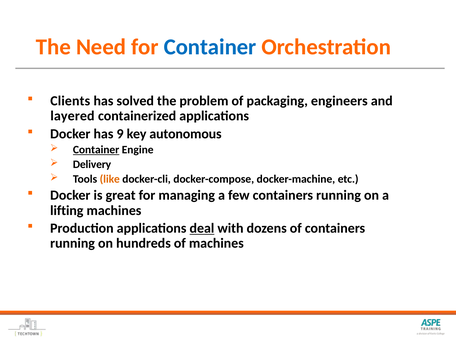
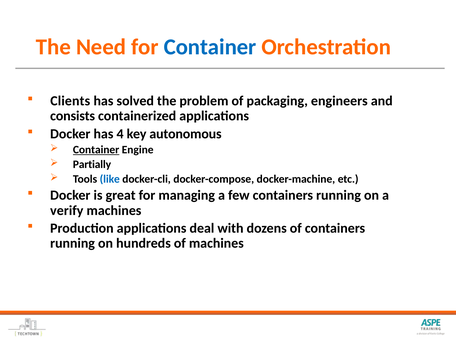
layered: layered -> consists (73, 116)
9: 9 -> 4 (120, 134)
Delivery: Delivery -> Partially (92, 164)
like colour: orange -> blue (110, 179)
lifting: lifting -> verify (67, 210)
deal underline: present -> none (202, 228)
